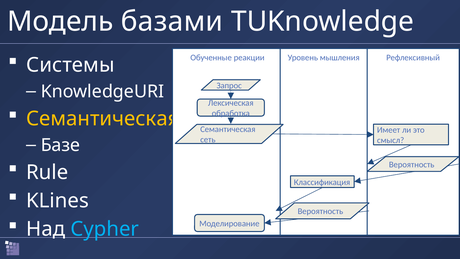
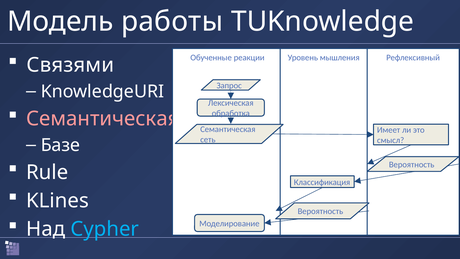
базами: базами -> работы (172, 21)
Системы: Системы -> Связями (70, 65)
Семантическая colour: yellow -> pink (103, 119)
